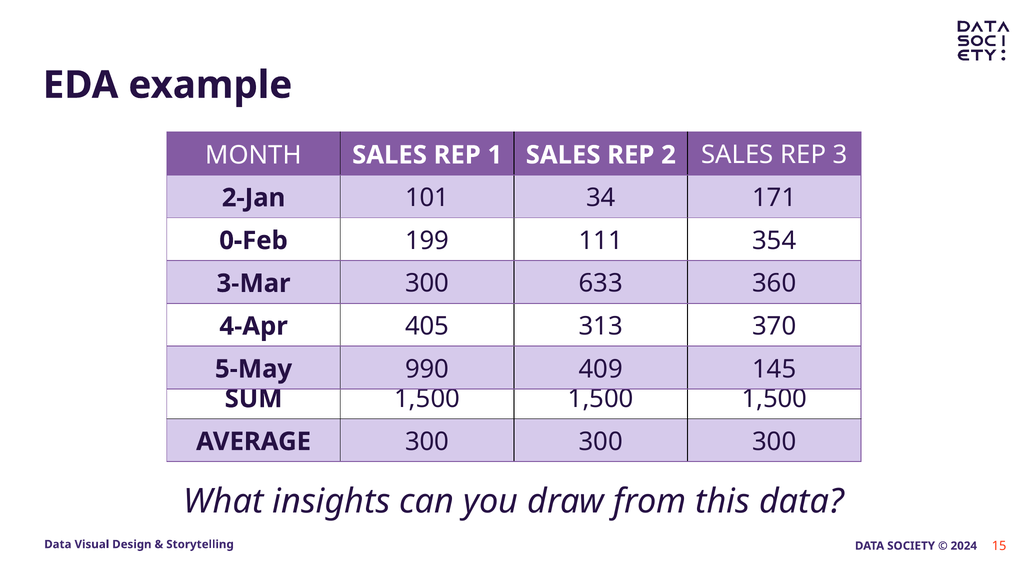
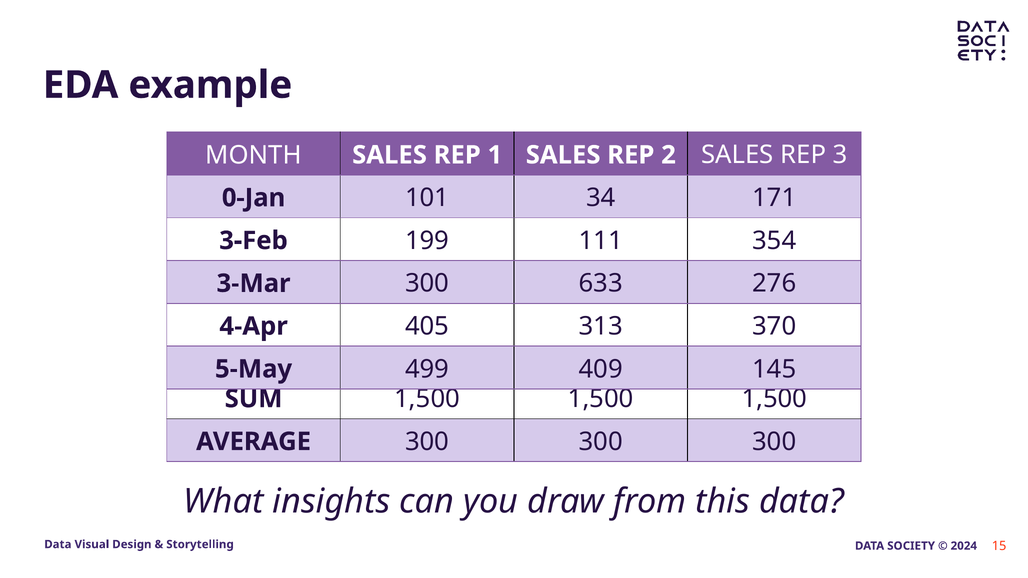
2-Jan: 2-Jan -> 0-Jan (254, 198)
0-Feb: 0-Feb -> 3-Feb (254, 241)
360: 360 -> 276 (774, 284)
990: 990 -> 499 (427, 369)
